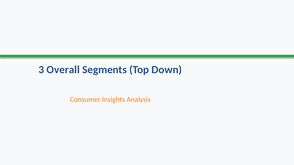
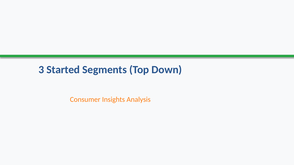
Overall: Overall -> Started (63, 70)
